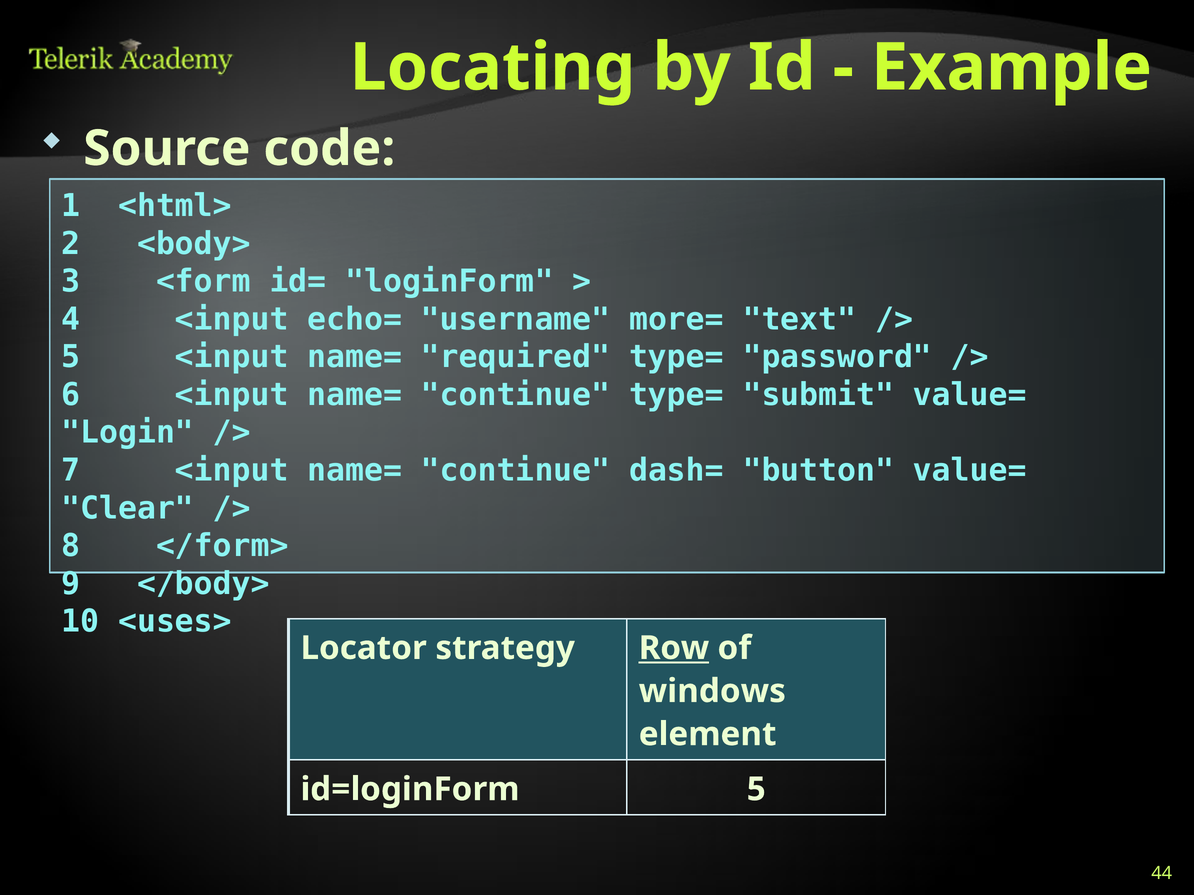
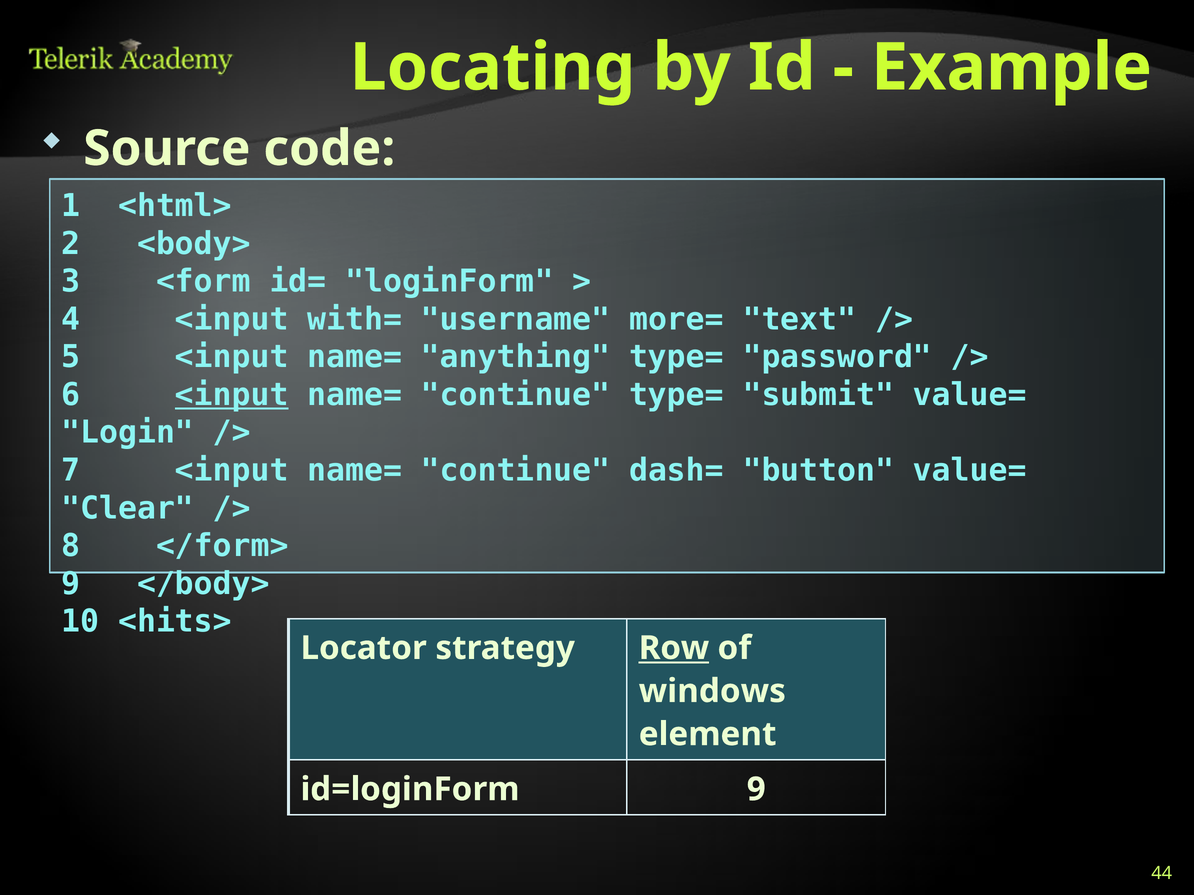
echo=: echo= -> with= (355, 319)
required: required -> anything (516, 357)
<input underline: none -> present (232, 395)
<uses>: <uses> -> <hits> (175, 622)
id=loginForm 5: 5 -> 9 (756, 790)
